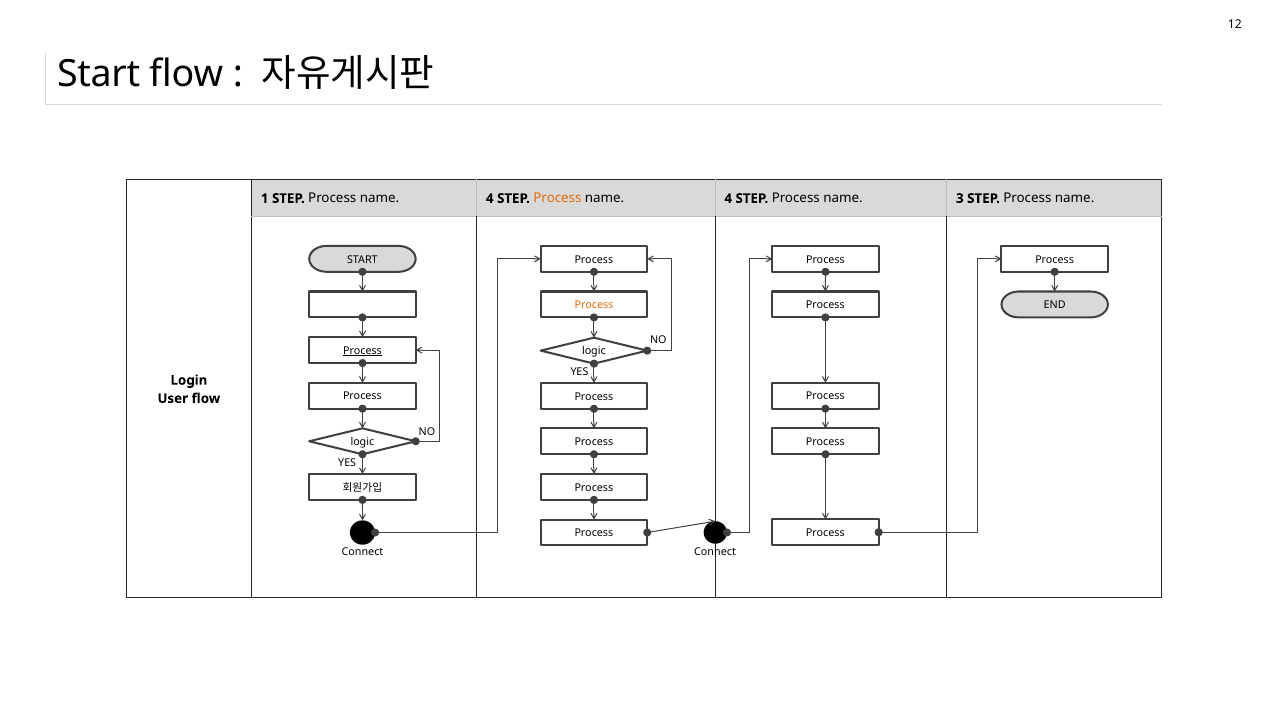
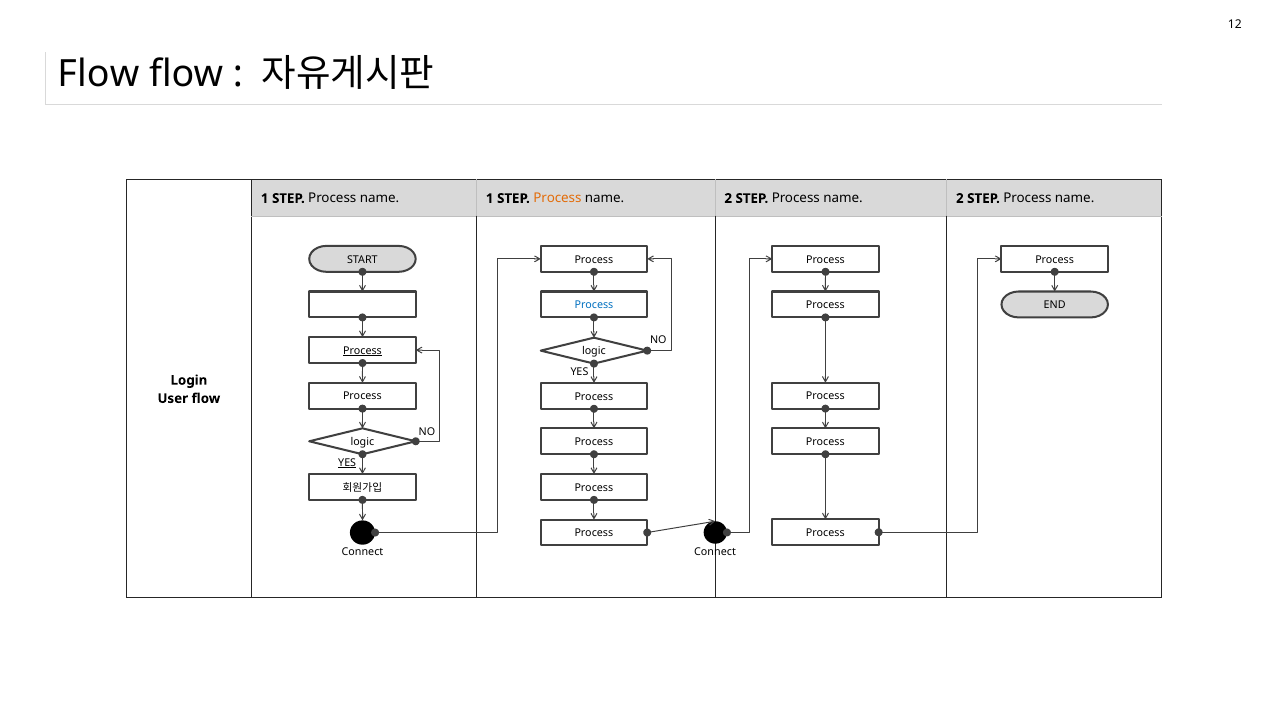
Start: Start -> Flow (98, 74)
4: 4 -> 1 (490, 199)
4: 4 -> 2 (728, 199)
3: 3 -> 2 (960, 199)
Process colour: orange -> blue (594, 305)
YES underline: none -> present (347, 463)
